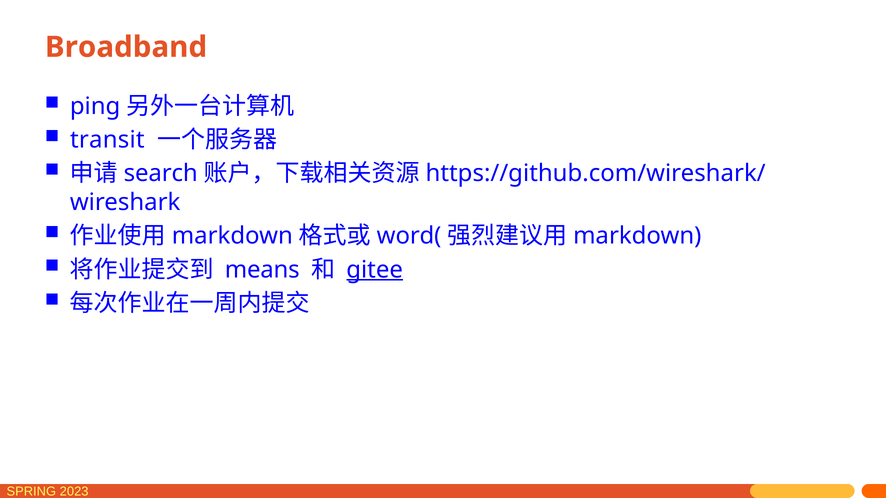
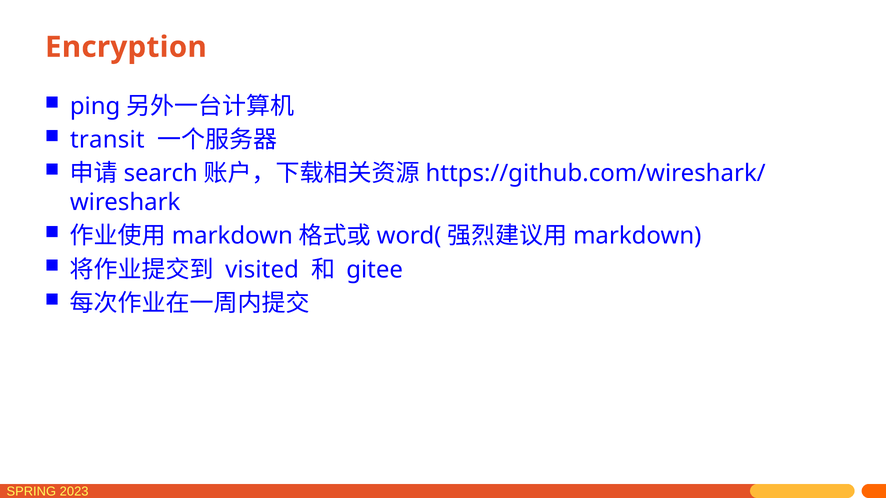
Broadband: Broadband -> Encryption (126, 47)
means: means -> visited (262, 270)
gitee underline: present -> none (375, 270)
